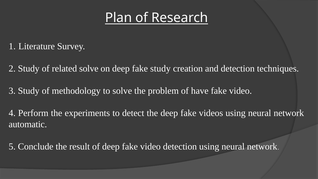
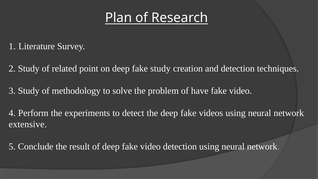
related solve: solve -> point (89, 68)
automatic: automatic -> extensive (28, 124)
